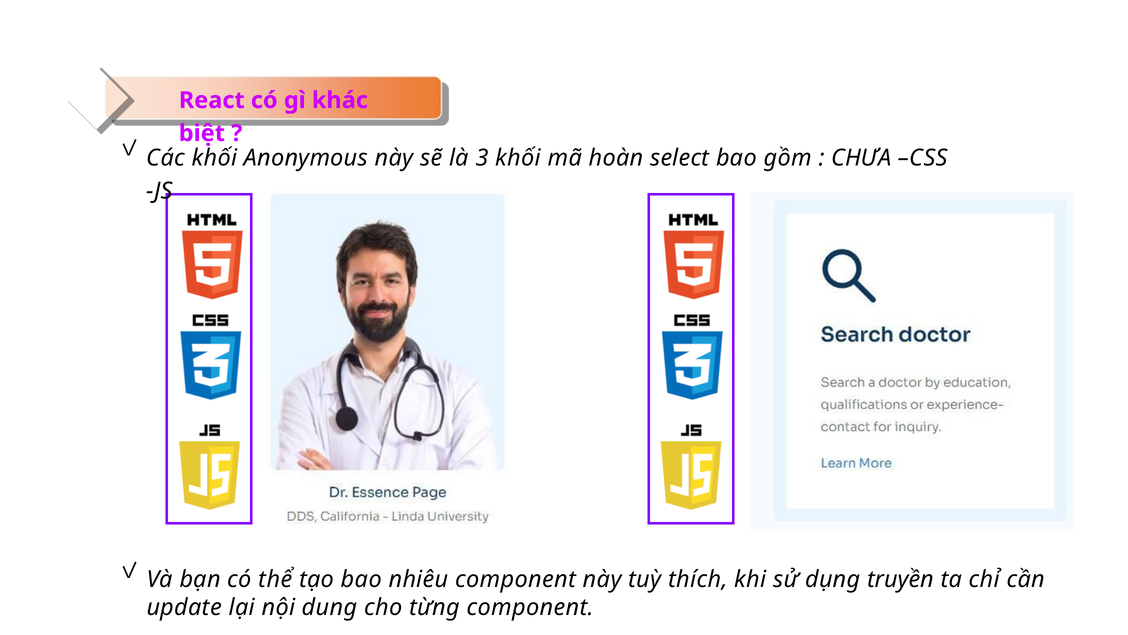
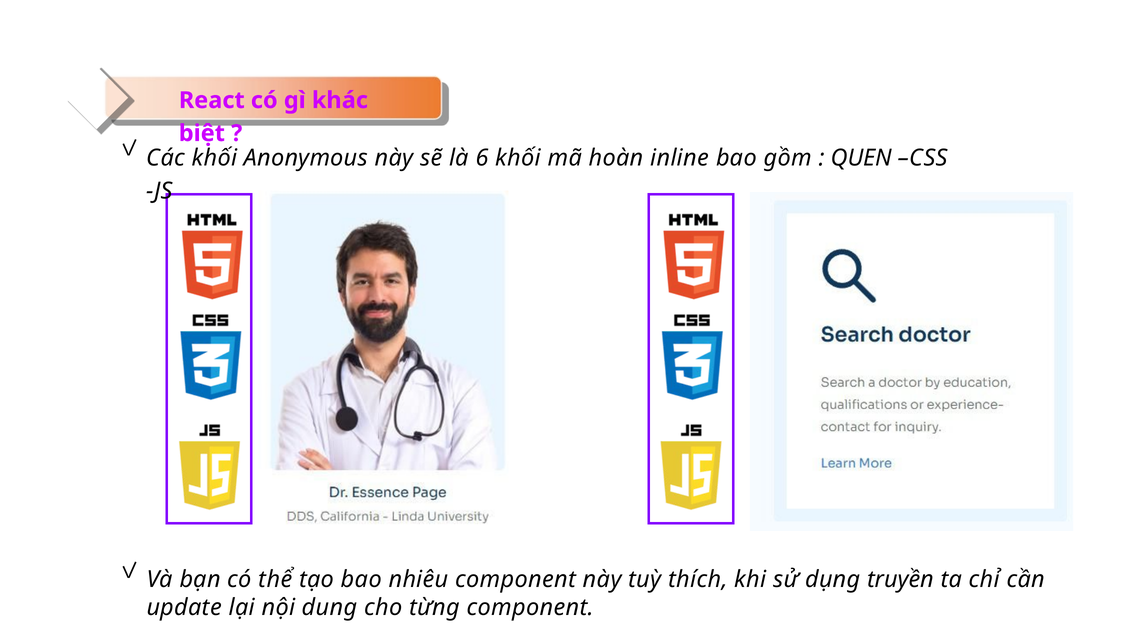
là 3: 3 -> 6 (482, 158)
select: select -> inline (680, 158)
CHƯA: CHƯA -> QUEN (861, 158)
